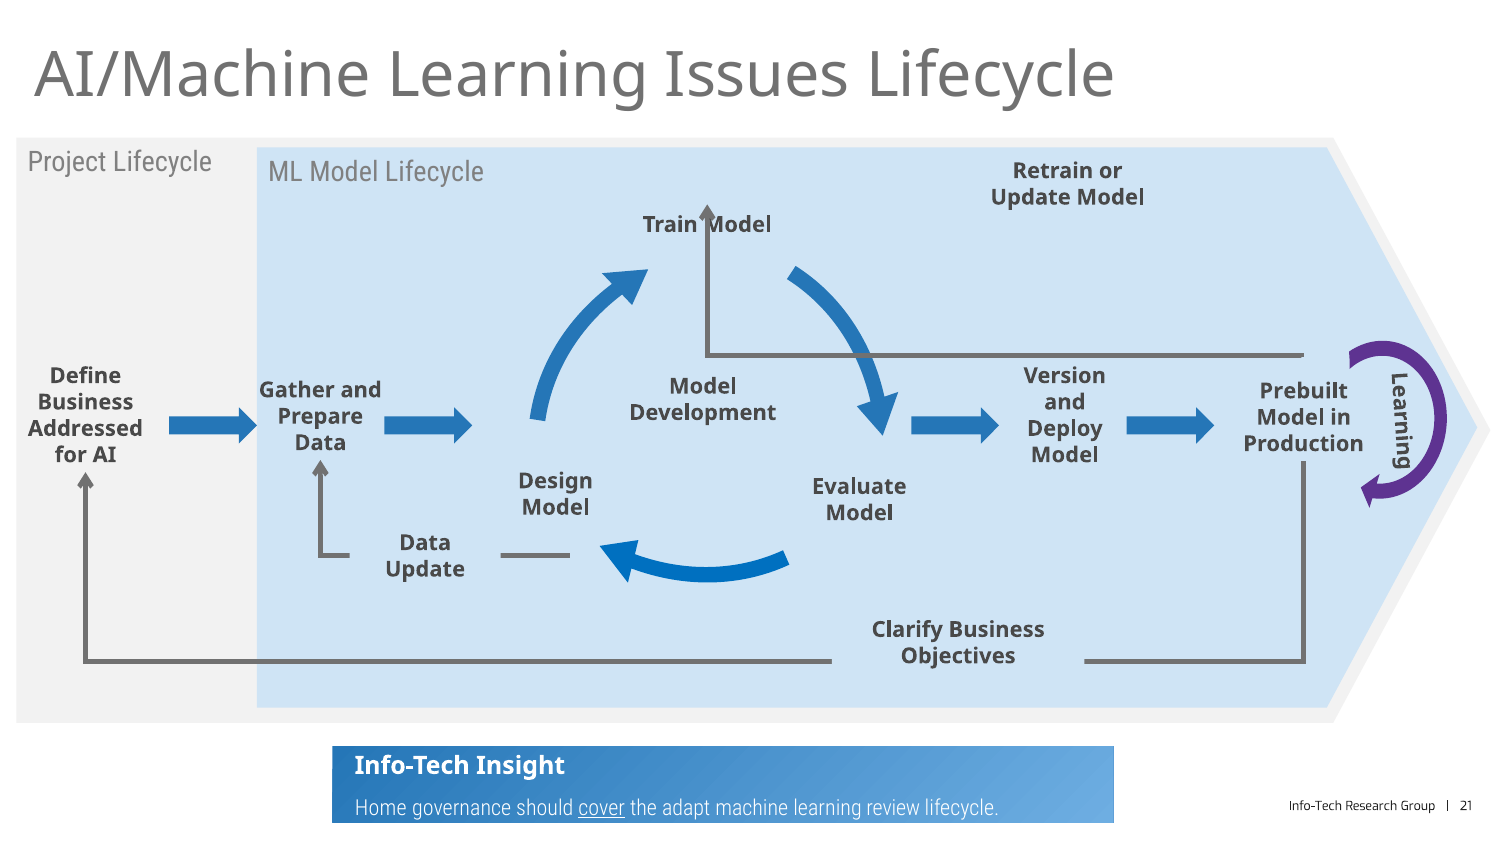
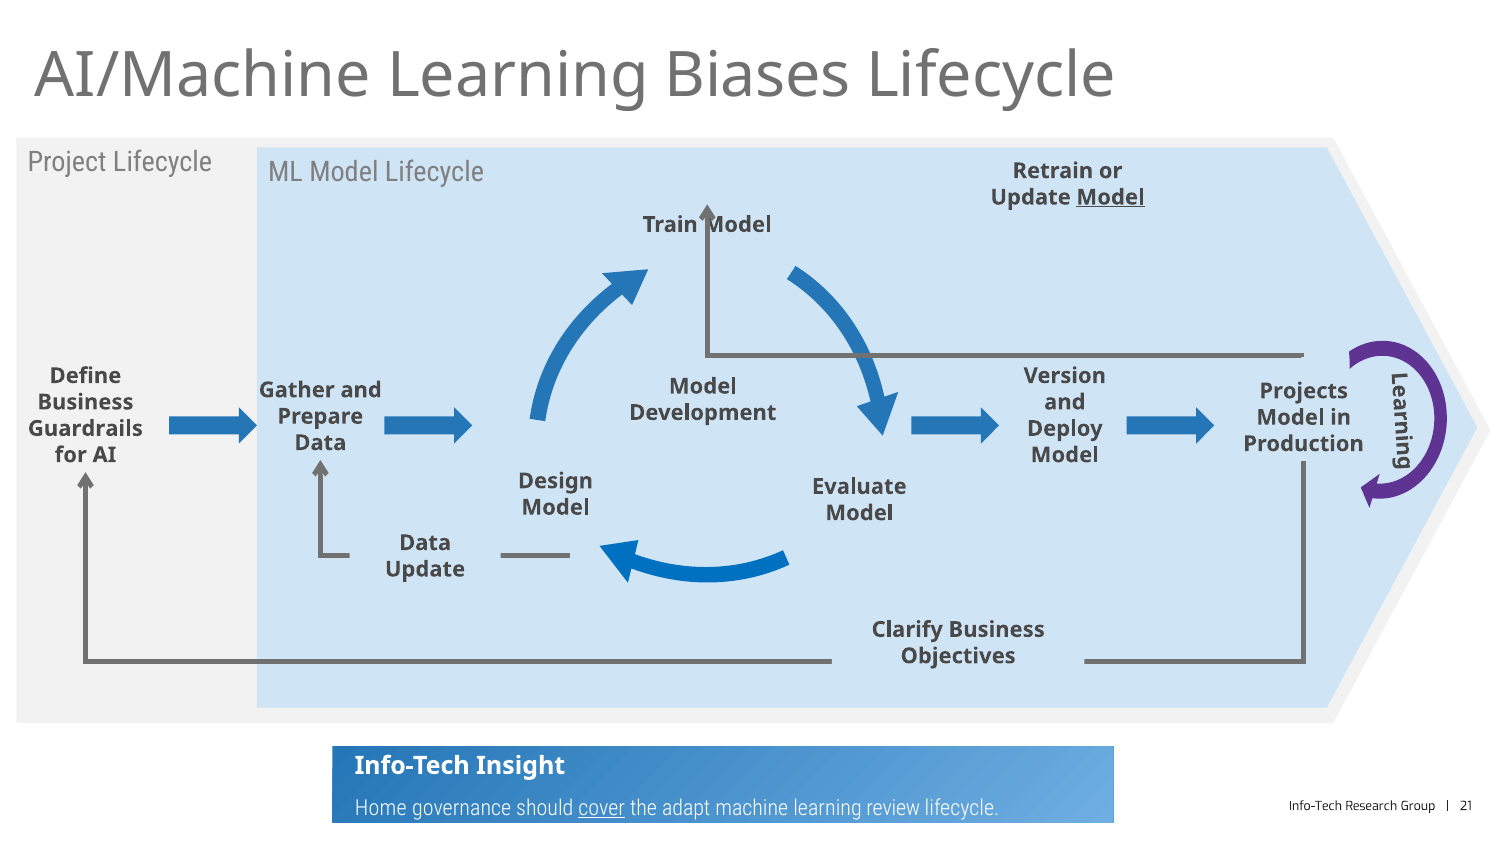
Issues: Issues -> Biases (758, 76)
Model underline: none -> present (1111, 197)
Prebuilt: Prebuilt -> Projects (1304, 391)
Addressed: Addressed -> Guardrails (85, 428)
